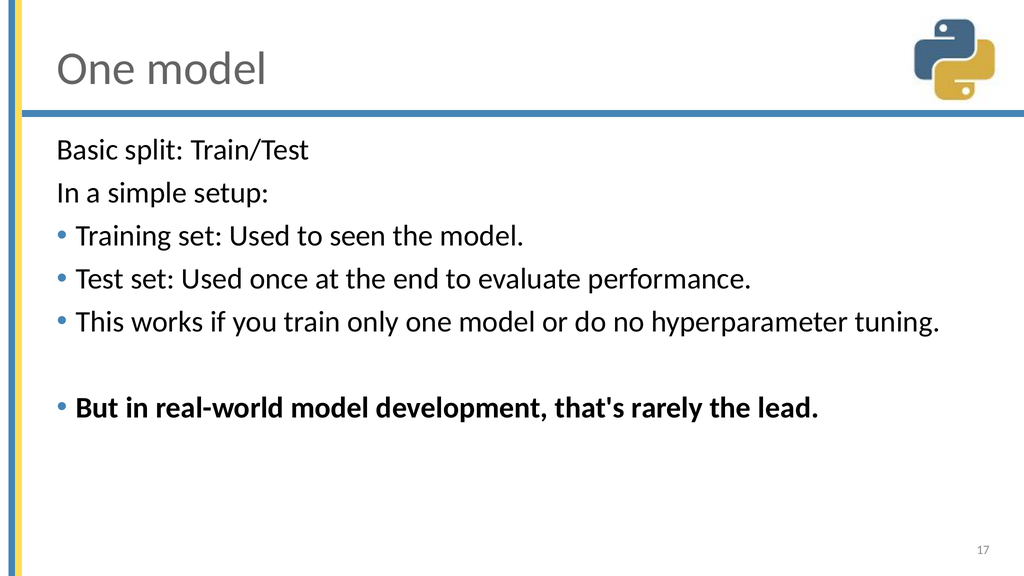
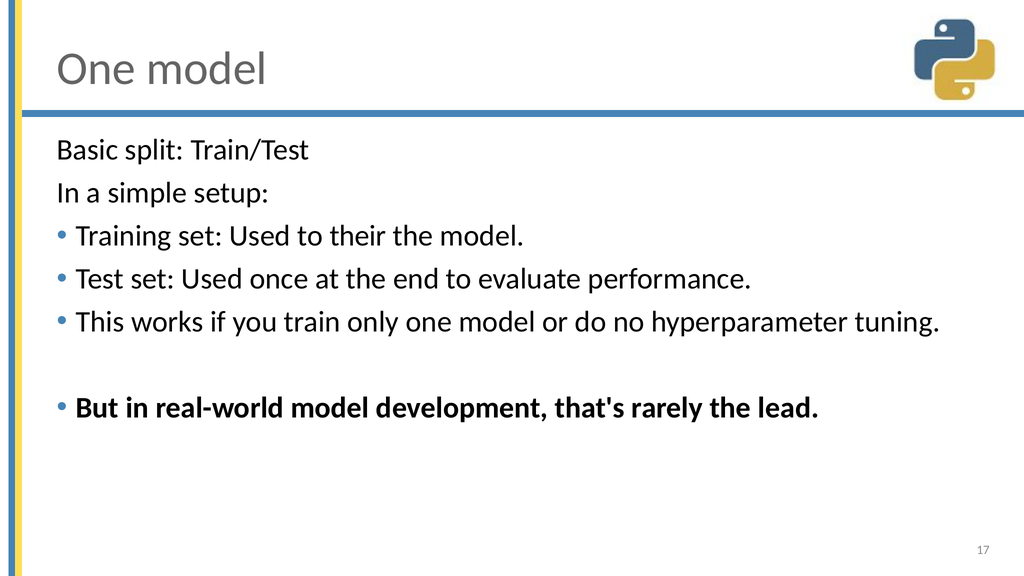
seen: seen -> their (358, 236)
